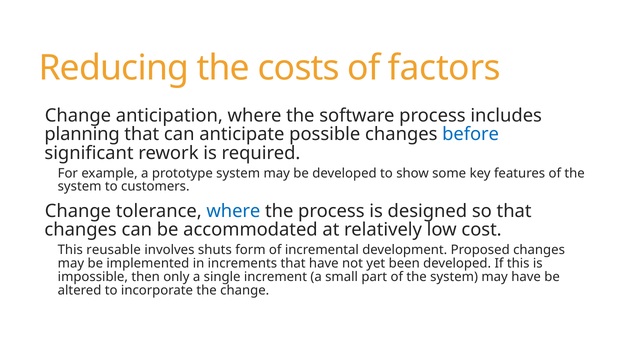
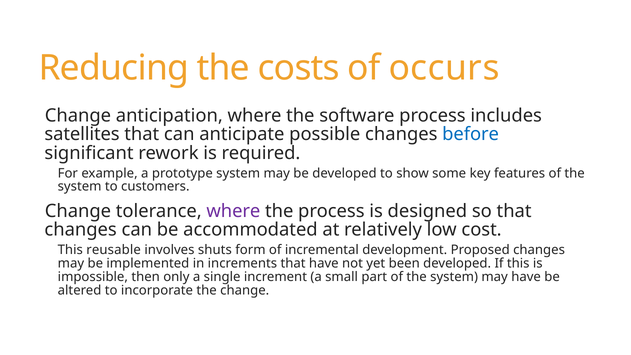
factors: factors -> occurs (444, 68)
planning: planning -> satellites (82, 134)
where colour: blue -> purple (233, 211)
